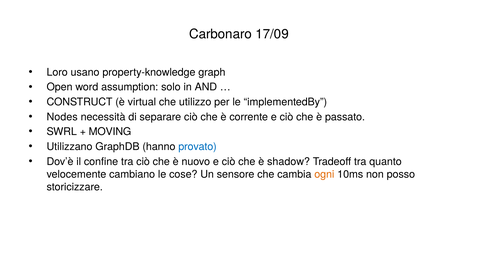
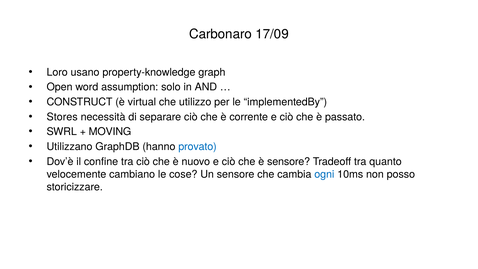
Nodes: Nodes -> Stores (62, 117)
è shadow: shadow -> sensore (289, 161)
ogni colour: orange -> blue (324, 174)
